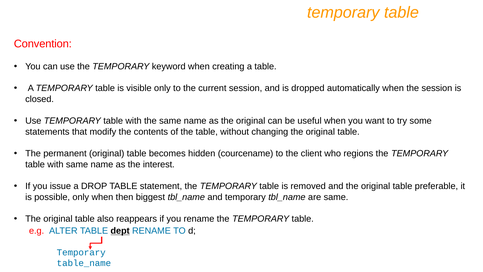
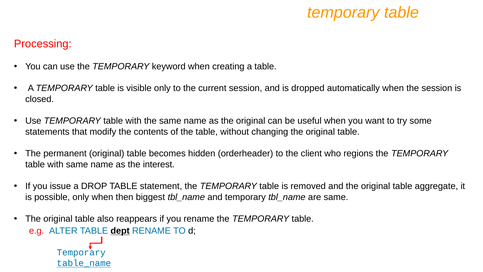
Convention: Convention -> Processing (43, 44)
courcename: courcename -> orderheader (246, 153)
preferable: preferable -> aggregate (436, 186)
table_name underline: none -> present (84, 263)
